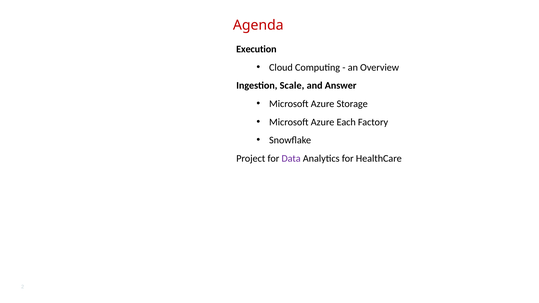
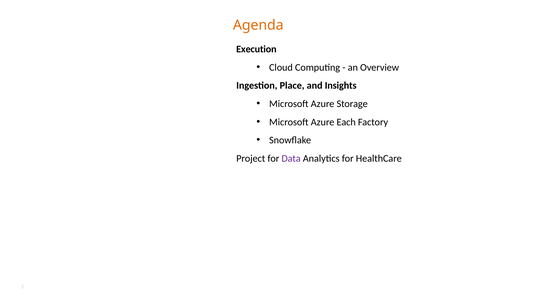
Agenda colour: red -> orange (258, 25)
Scale: Scale -> Place (292, 86)
Answer: Answer -> Insights (341, 86)
